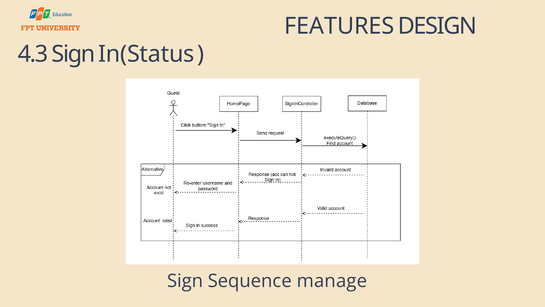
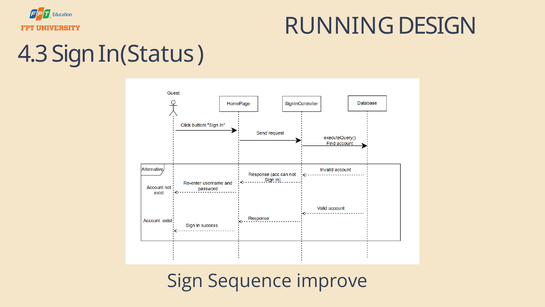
FEATURES: FEATURES -> RUNNING (339, 26)
manage: manage -> improve (332, 281)
